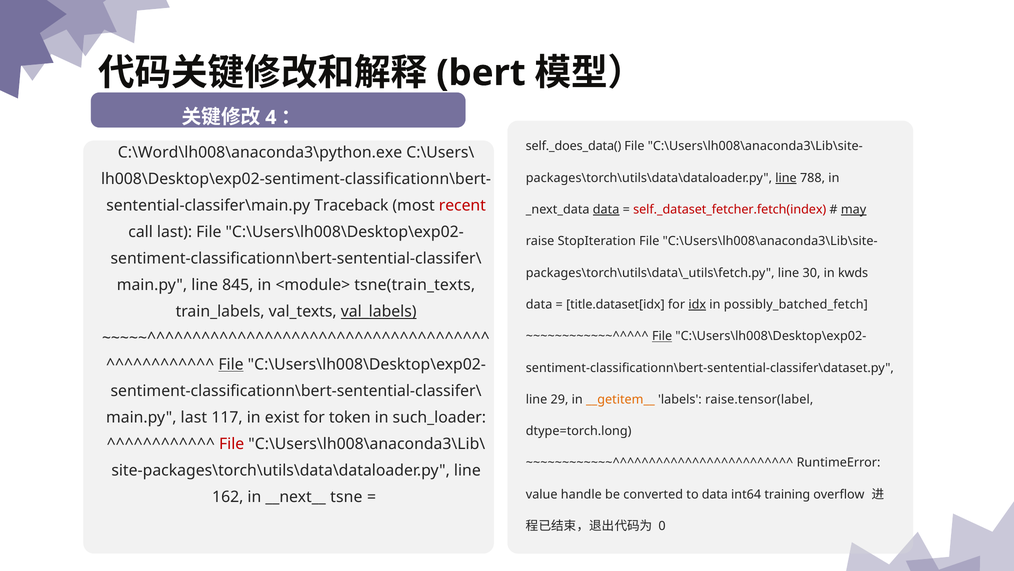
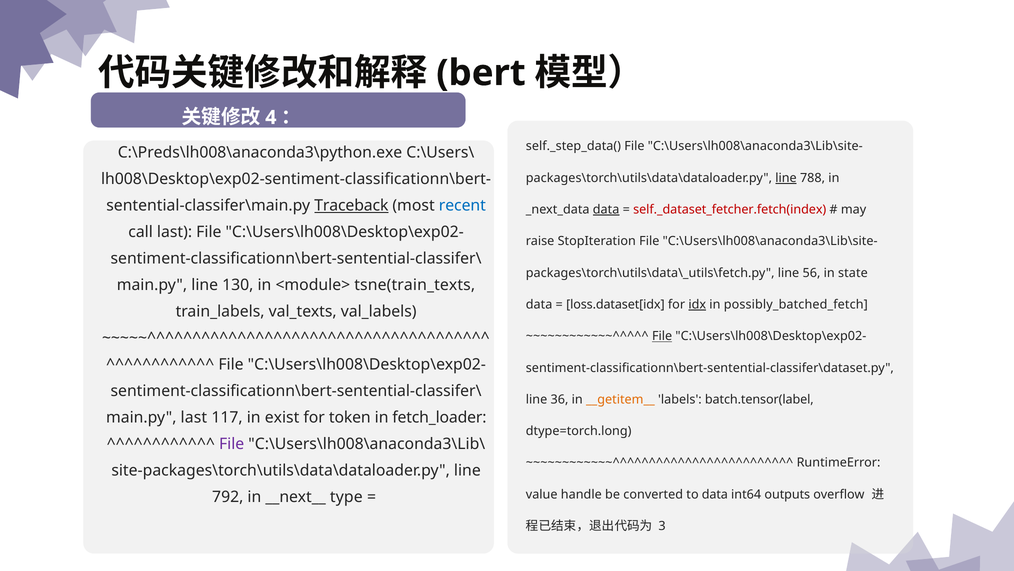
self._does_data(: self._does_data( -> self._step_data( (573, 146)
C:\Word\lh008\anaconda3\python.exe: C:\Word\lh008\anaconda3\python.exe -> C:\Preds\lh008\anaconda3\python.exe (260, 152)
Traceback underline: none -> present (351, 205)
recent colour: red -> blue (462, 205)
may underline: present -> none (854, 209)
30: 30 -> 56 (811, 273)
kwds: kwds -> state (853, 273)
845: 845 -> 130 (238, 285)
title.dataset[idx: title.dataset[idx -> loss.dataset[idx (615, 304)
val_labels underline: present -> none (379, 311)
File underline: present -> none (231, 364)
29: 29 -> 36 (559, 399)
raise.tensor(label: raise.tensor(label -> batch.tensor(label (759, 399)
such_loader: such_loader -> fetch_loader (439, 417)
File colour: red -> purple (232, 443)
training: training -> outputs (787, 494)
162: 162 -> 792 (228, 496)
tsne: tsne -> type (346, 496)
0: 0 -> 3 (662, 526)
